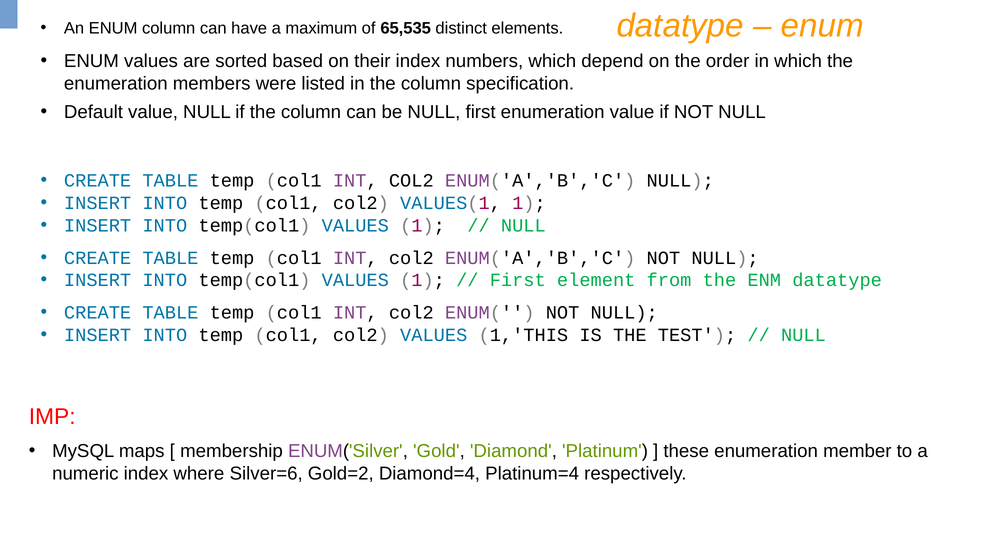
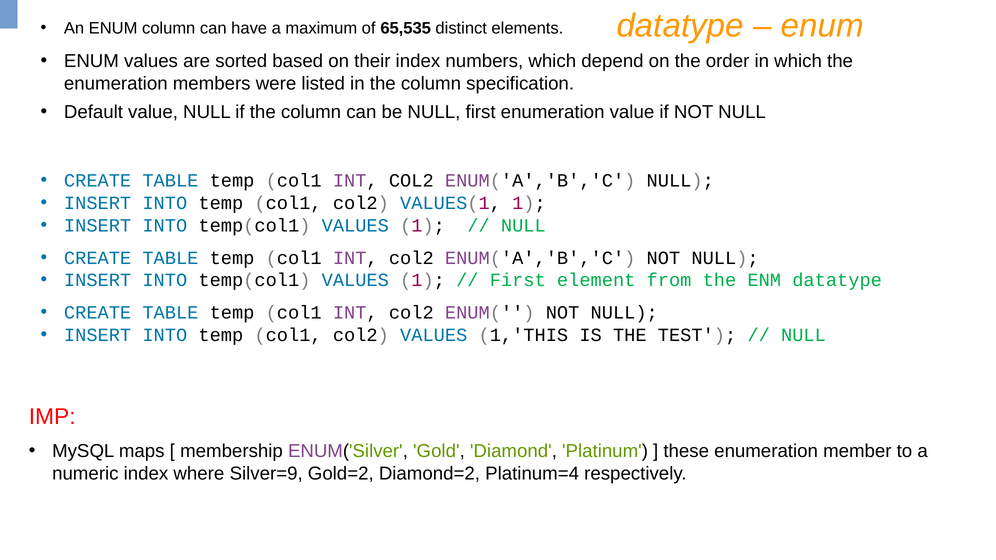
Silver=6: Silver=6 -> Silver=9 (266, 474)
Diamond=4: Diamond=4 -> Diamond=2 (429, 474)
